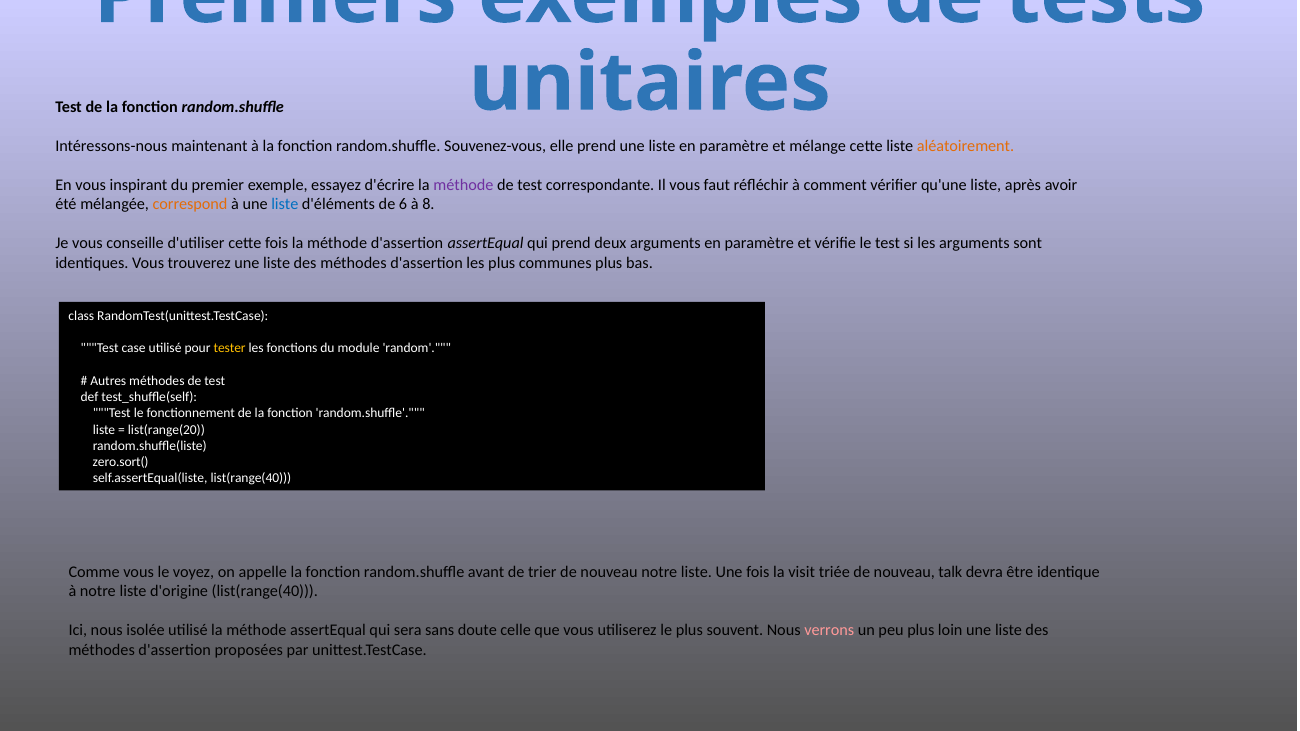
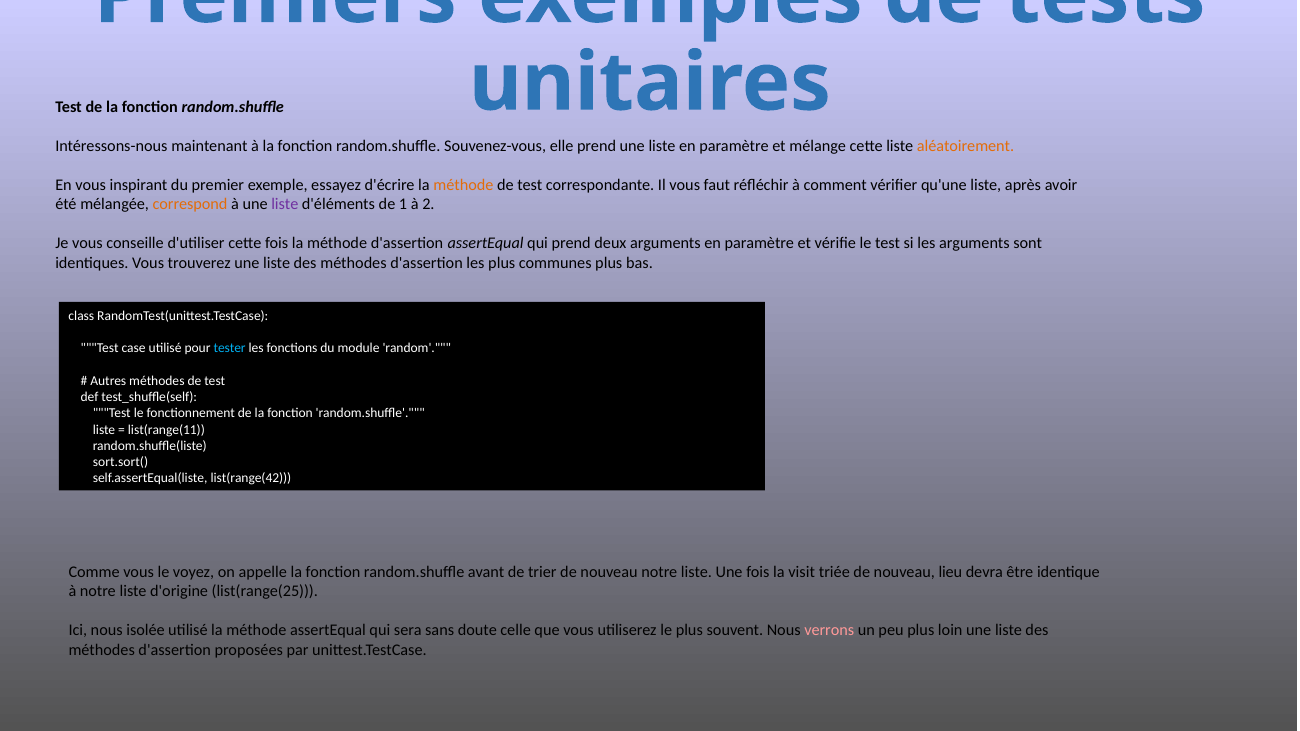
méthode colour: purple -> orange (463, 185)
liste colour: blue -> purple (285, 205)
6: 6 -> 1 (403, 205)
8: 8 -> 2 (428, 205)
tester colour: yellow -> light blue (230, 348)
list(range(20: list(range(20 -> list(range(11 (166, 430)
zero.sort(: zero.sort( -> sort.sort( (121, 462)
self.assertEqual(liste list(range(40: list(range(40 -> list(range(42 (251, 479)
talk: talk -> lieu (950, 572)
d'origine list(range(40: list(range(40 -> list(range(25 (265, 591)
